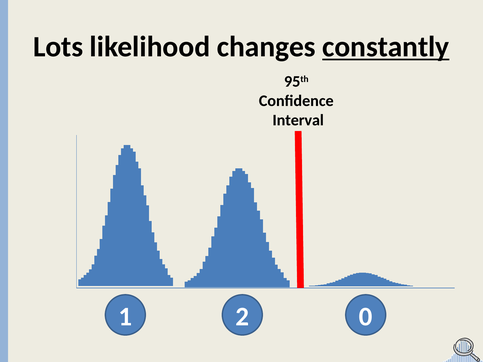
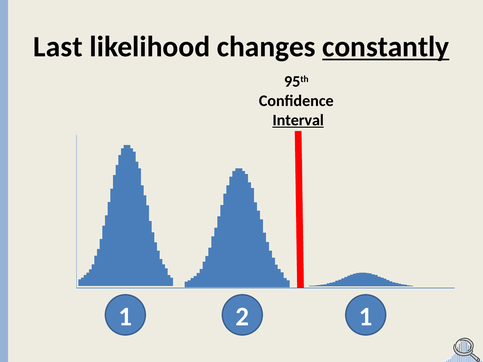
Lots: Lots -> Last (58, 47)
Interval underline: none -> present (298, 120)
2 0: 0 -> 1 (366, 317)
